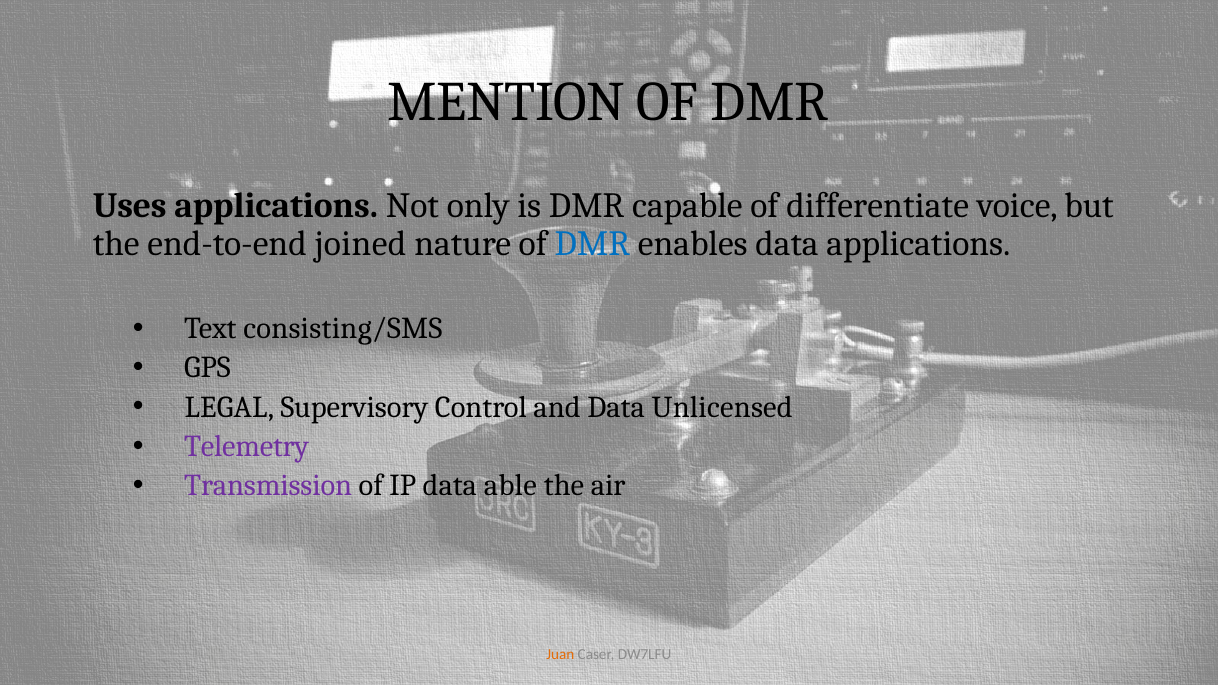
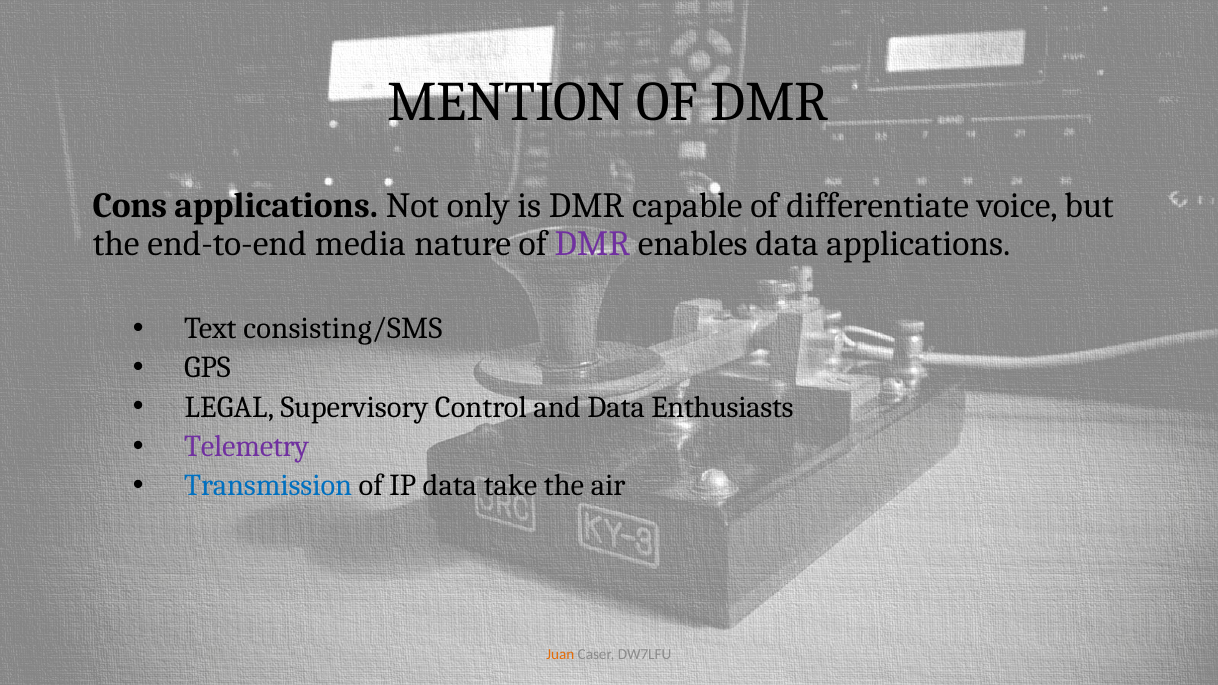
Uses: Uses -> Cons (130, 206)
joined: joined -> media (360, 244)
DMR colour: blue -> purple (592, 244)
Unlicensed: Unlicensed -> Enthusiasts (722, 407)
Transmission colour: purple -> blue (268, 485)
able: able -> take (511, 485)
